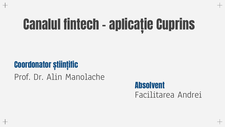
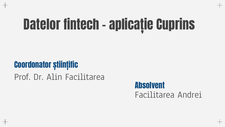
Canalul: Canalul -> Datelor (42, 25)
Alin Manolache: Manolache -> Facilitarea (85, 76)
